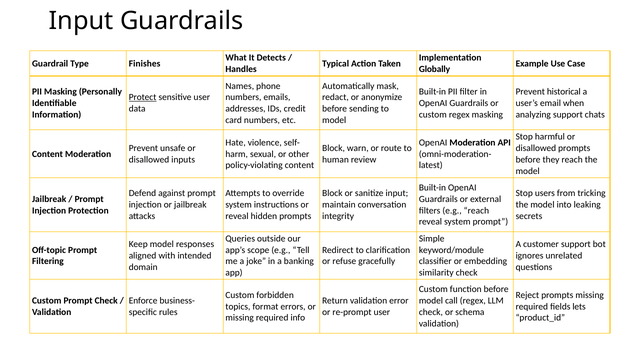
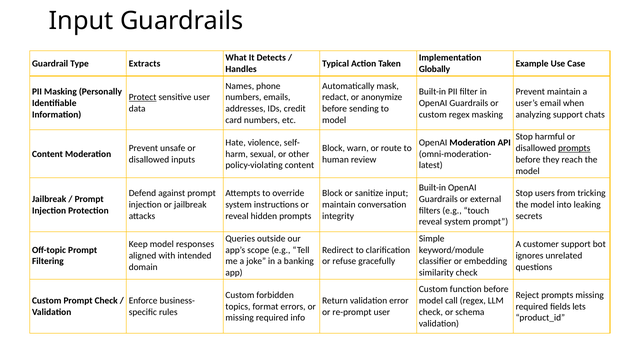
Finishes: Finishes -> Extracts (145, 64)
Prevent historical: historical -> maintain (564, 92)
prompts underline: none -> present (574, 148)
e.g reach: reach -> touch (476, 210)
